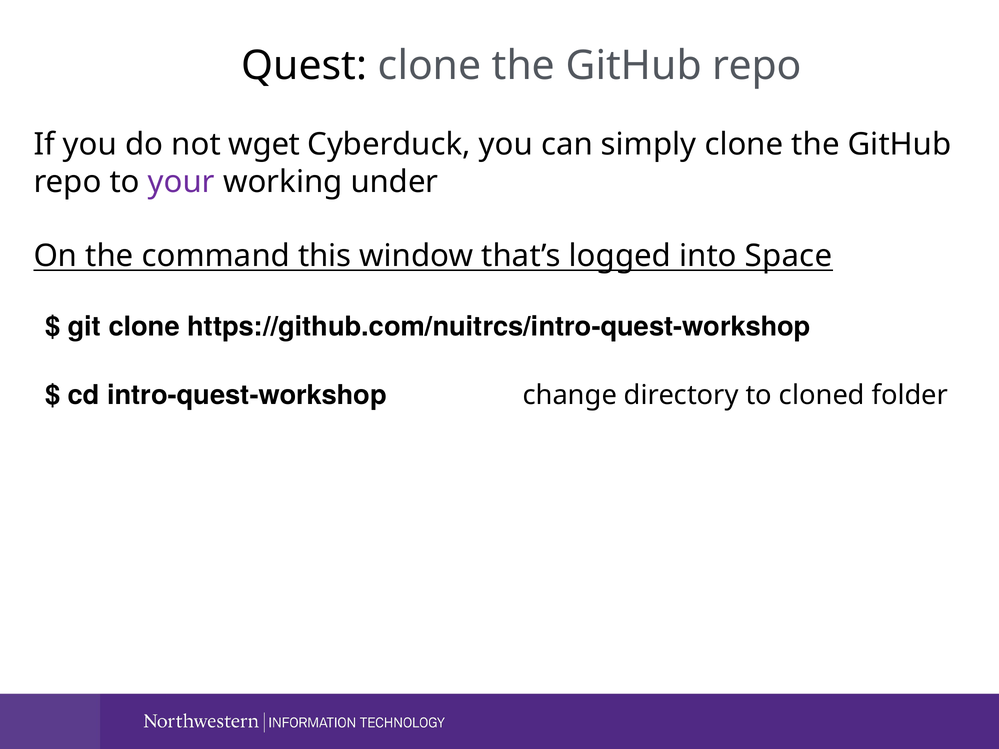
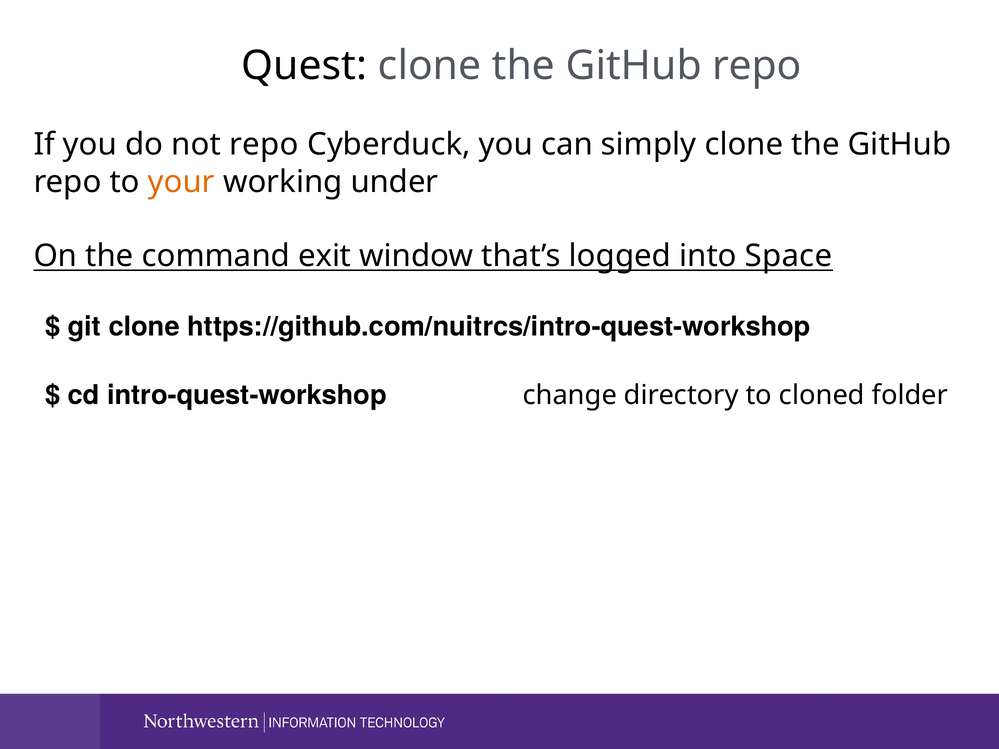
not wget: wget -> repo (264, 145)
your colour: purple -> orange (181, 182)
this: this -> exit (325, 256)
